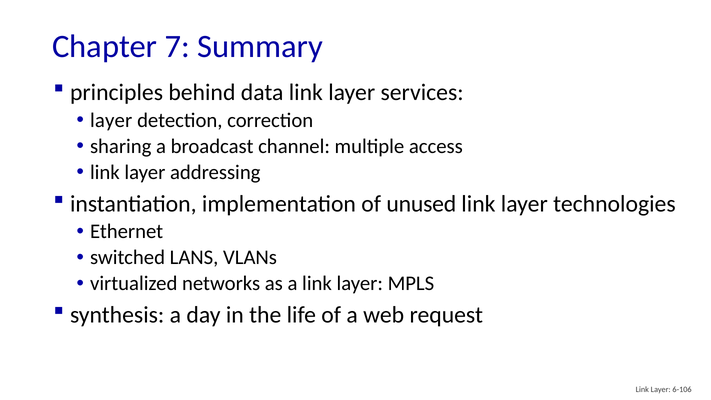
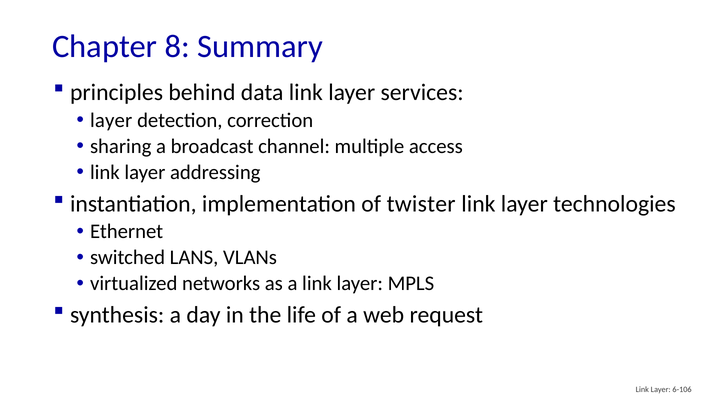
7: 7 -> 8 (177, 46)
unused: unused -> twister (421, 204)
